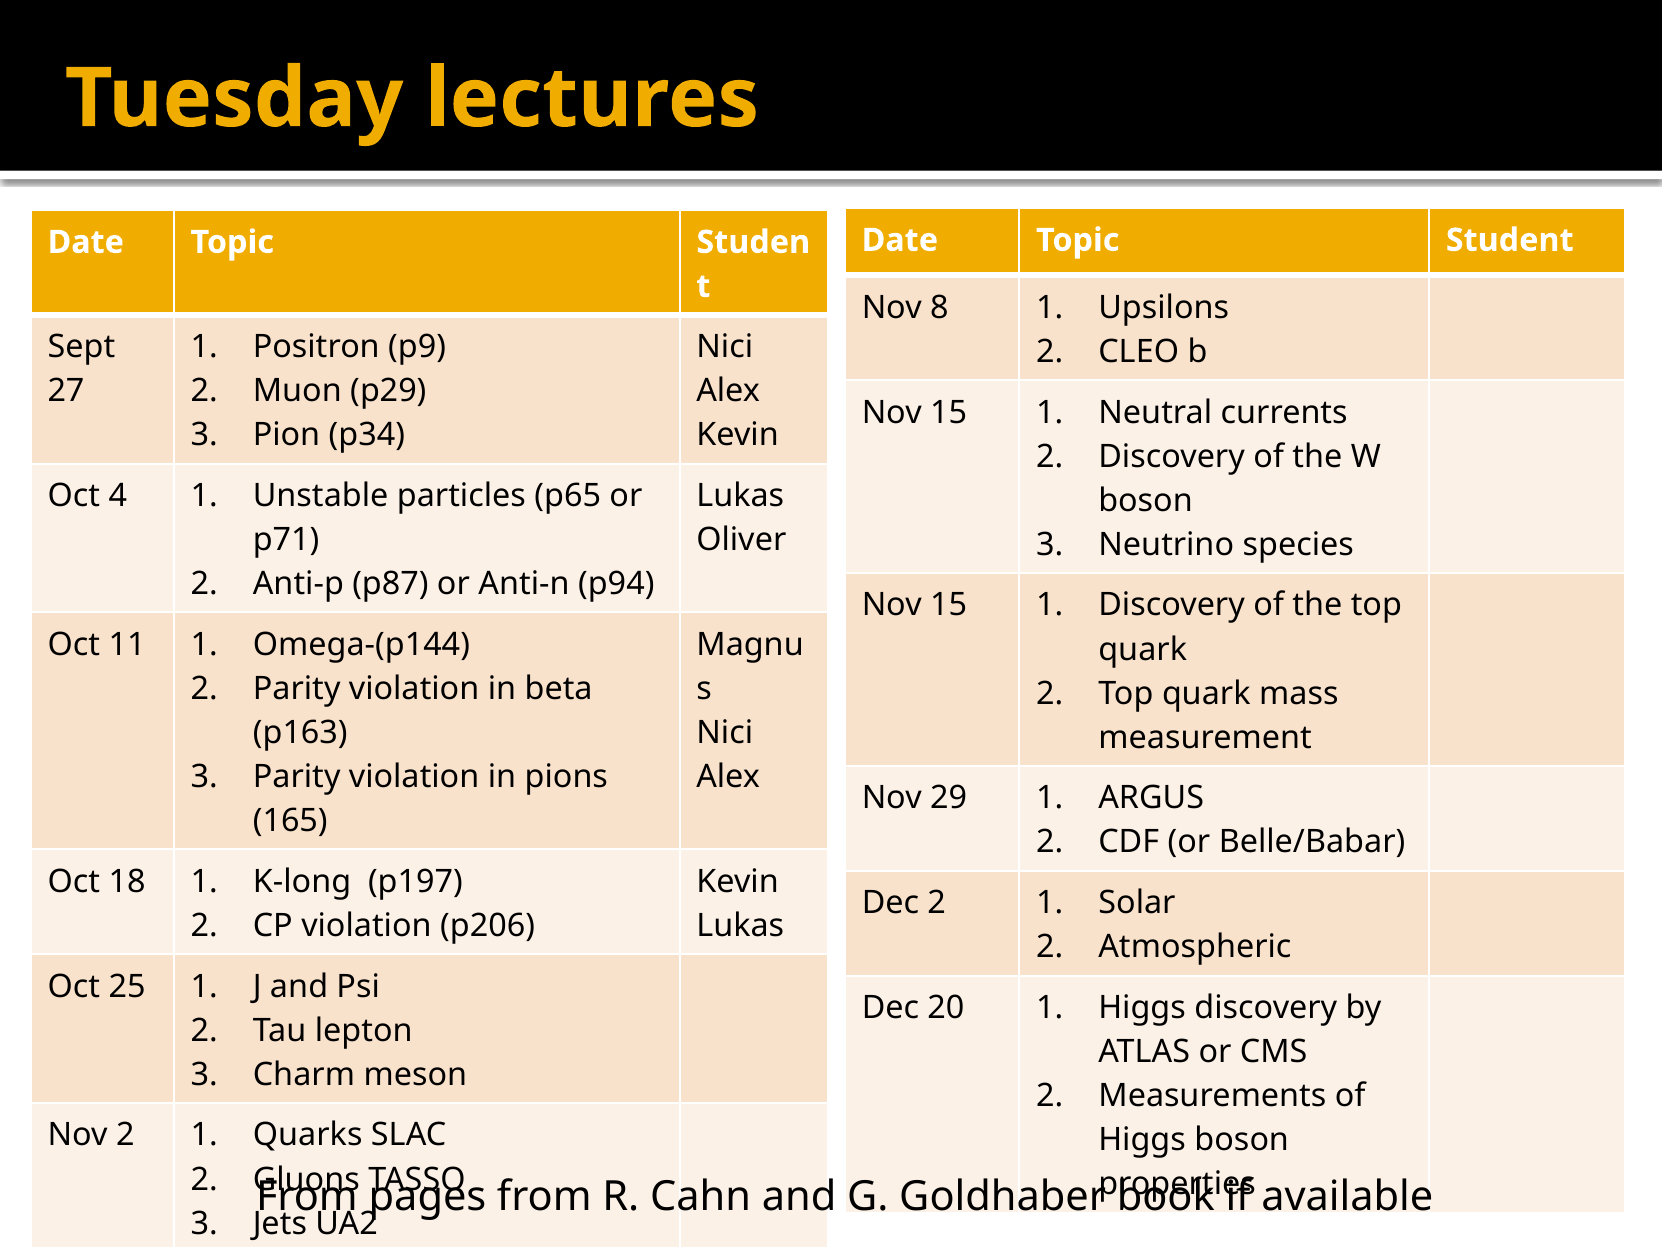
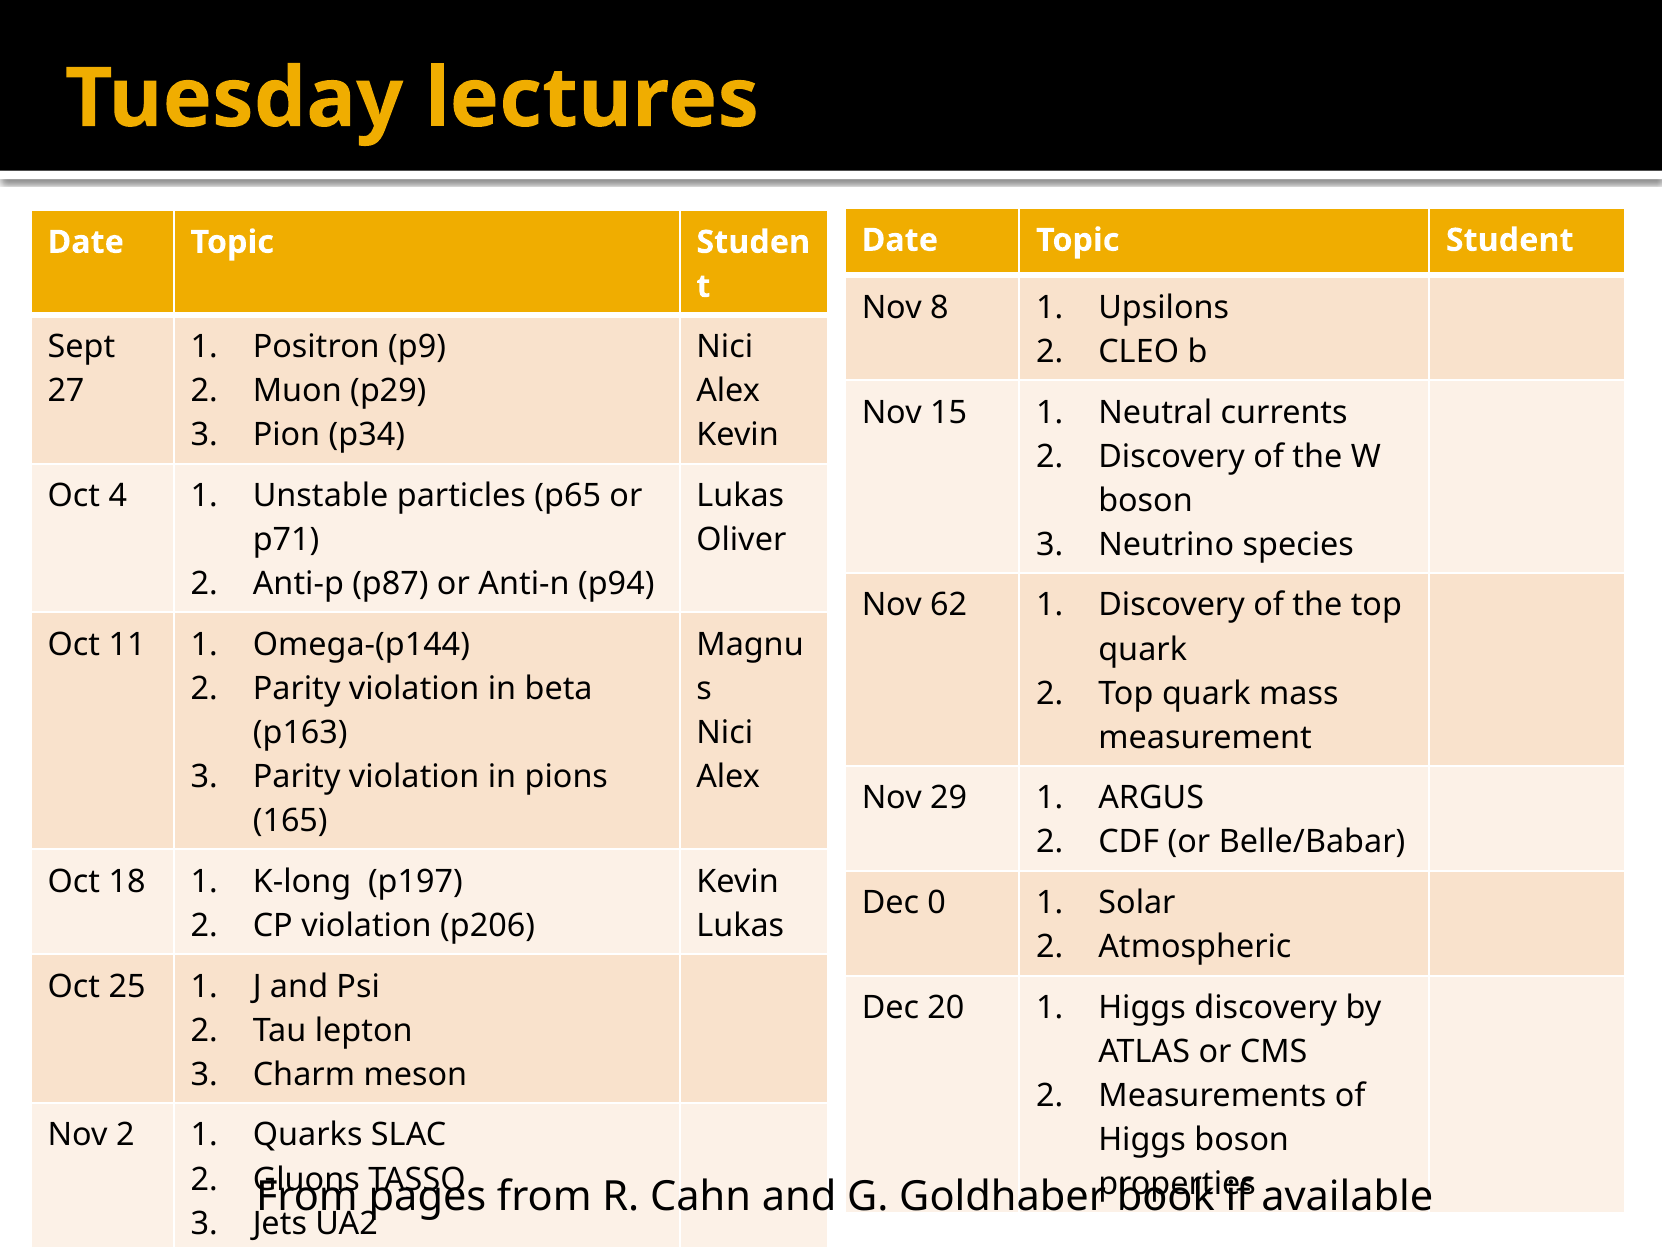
15: 15 -> 62 (949, 605)
Dec 2: 2 -> 0 (937, 903)
